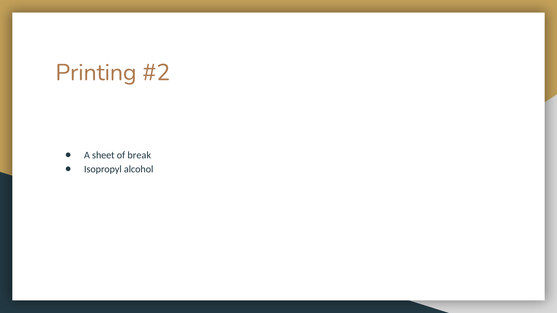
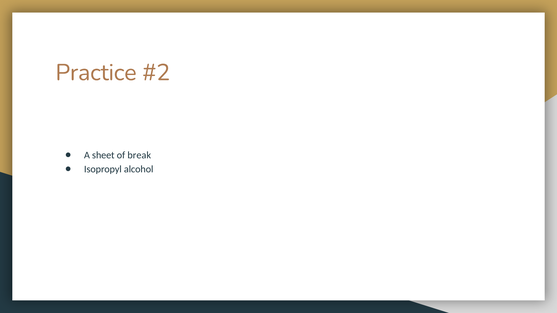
Printing: Printing -> Practice (96, 73)
